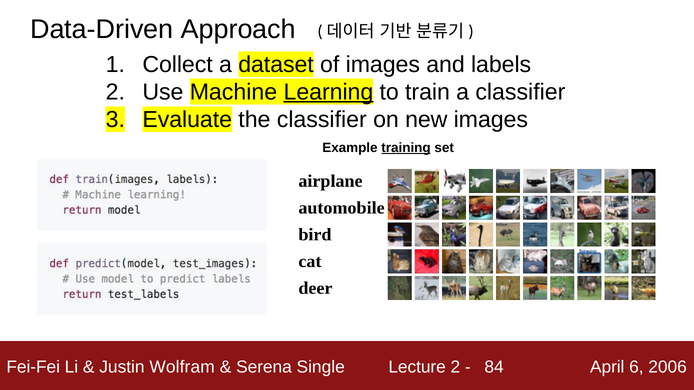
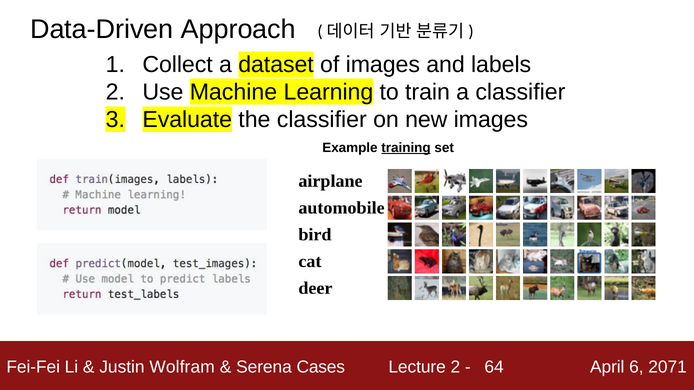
Learning underline: present -> none (328, 92)
Single: Single -> Cases (321, 367)
84: 84 -> 64 (494, 367)
2006: 2006 -> 2071 (668, 367)
